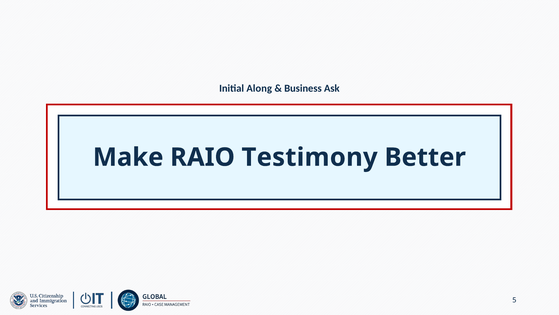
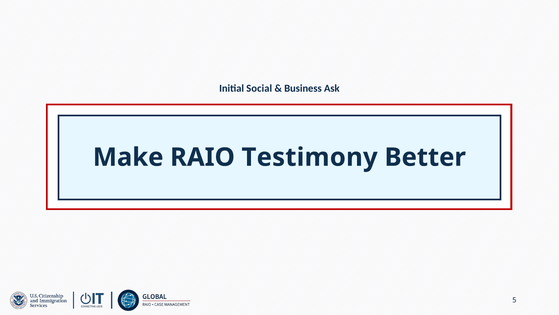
Along: Along -> Social (259, 88)
